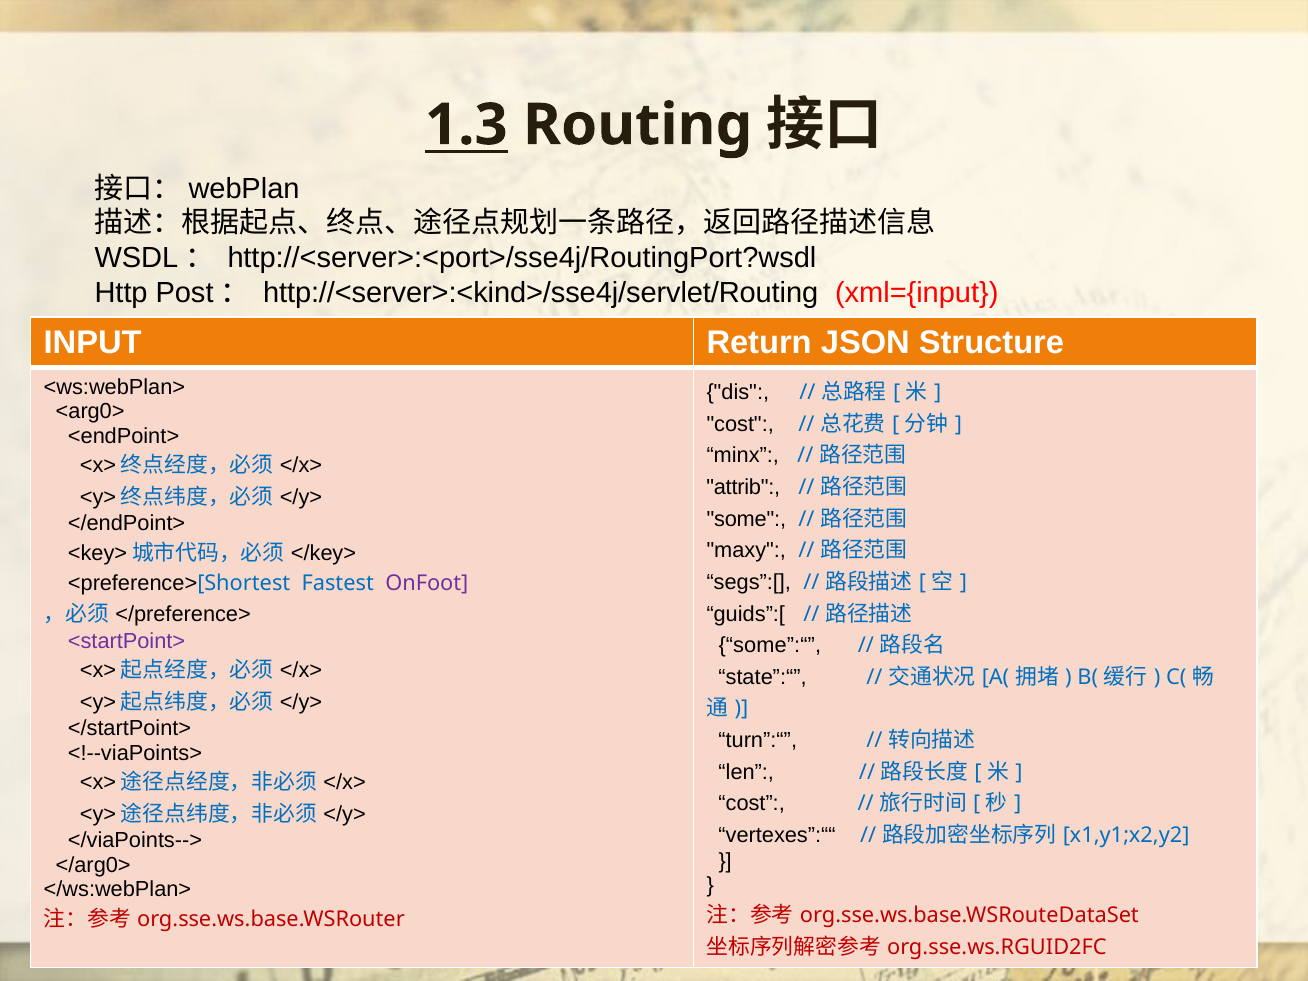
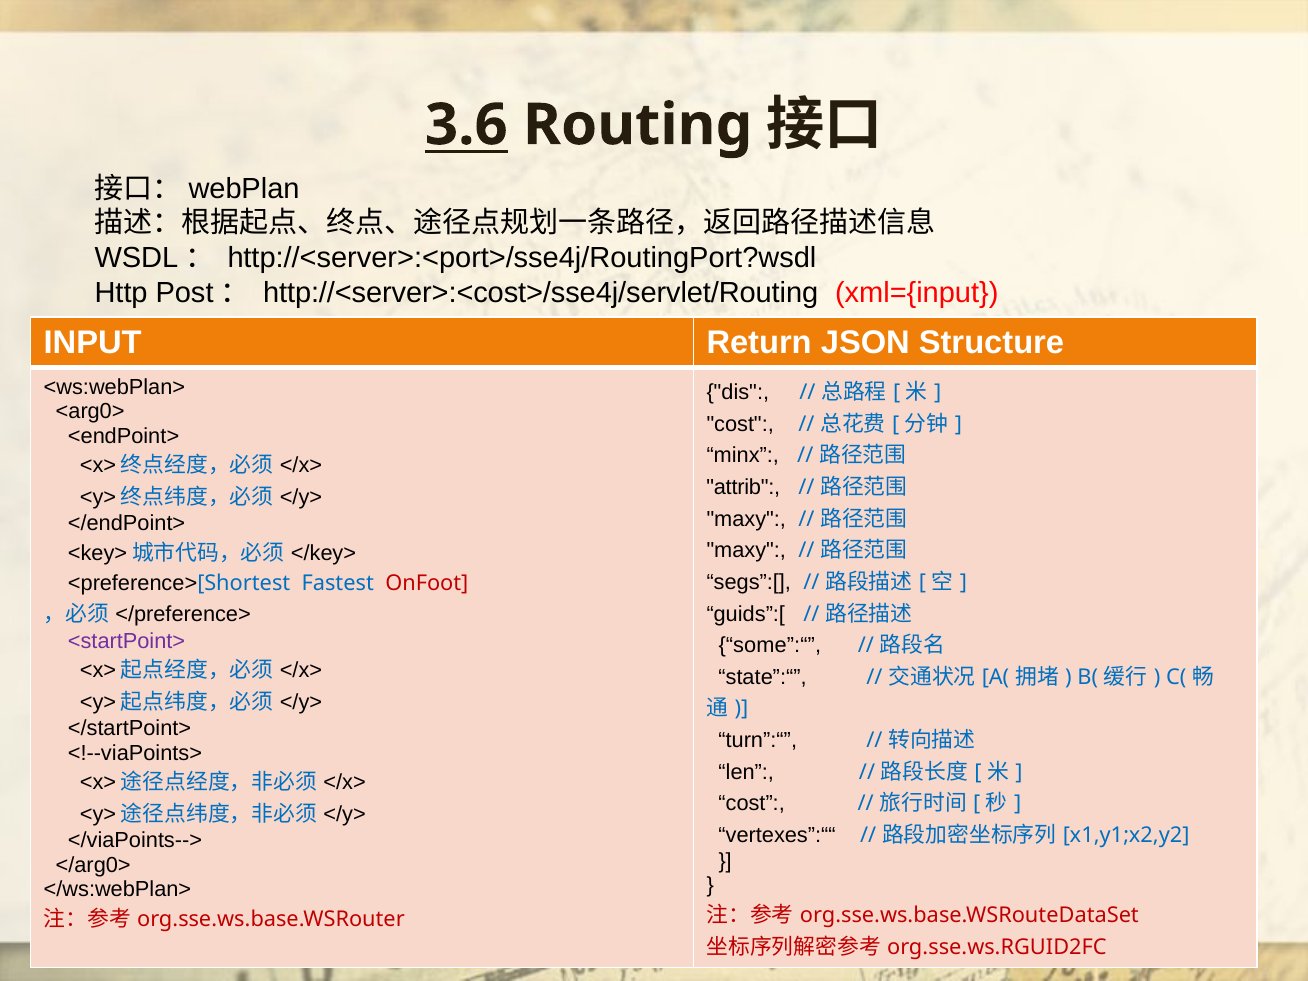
1.3: 1.3 -> 3.6 (466, 125)
http://<server>:<kind>/sse4j/servlet/Routing: http://<server>:<kind>/sse4j/servlet/Routing -> http://<server>:<cost>/sse4j/servlet/Routing (541, 293)
some: some -> maxy (746, 519)
OnFoot colour: purple -> red (427, 583)
